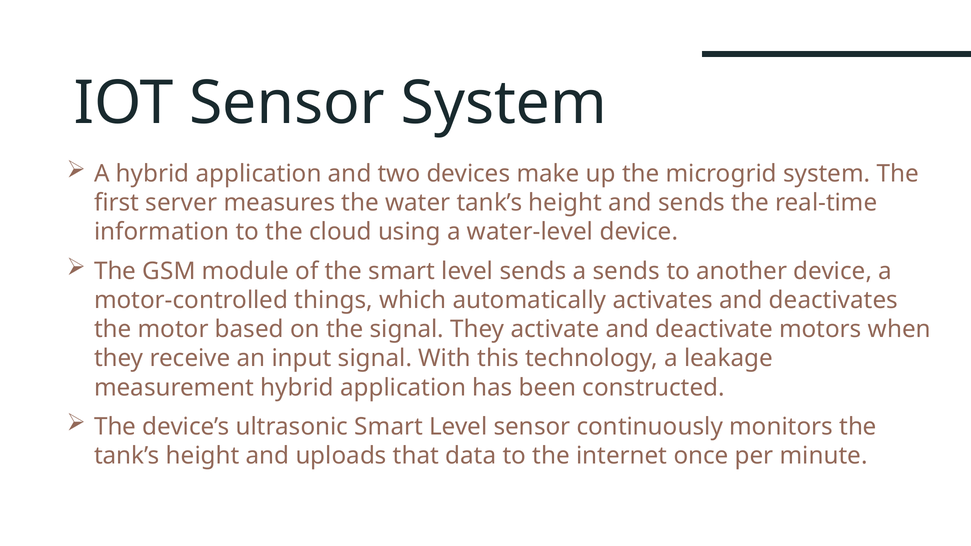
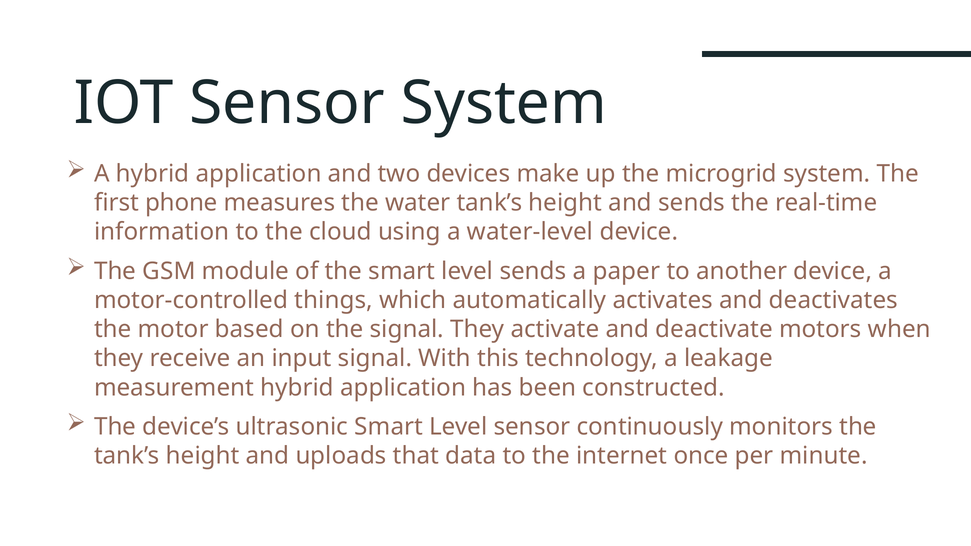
server: server -> phone (181, 203)
a sends: sends -> paper (626, 271)
